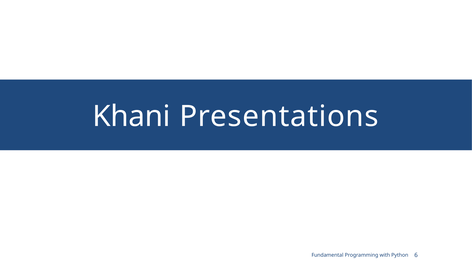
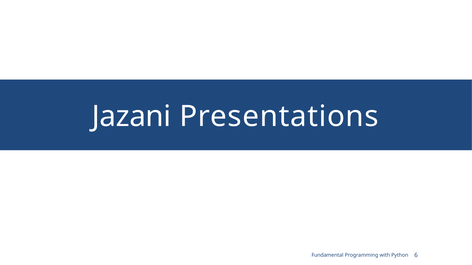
Khani: Khani -> Jazani (131, 117)
